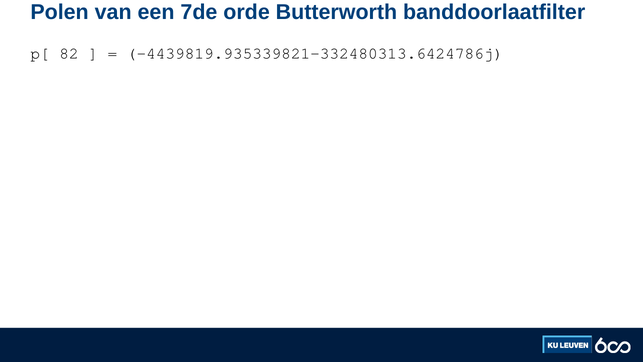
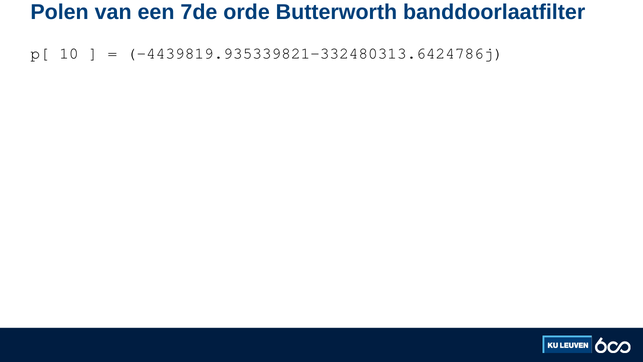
82: 82 -> 10 (69, 53)
